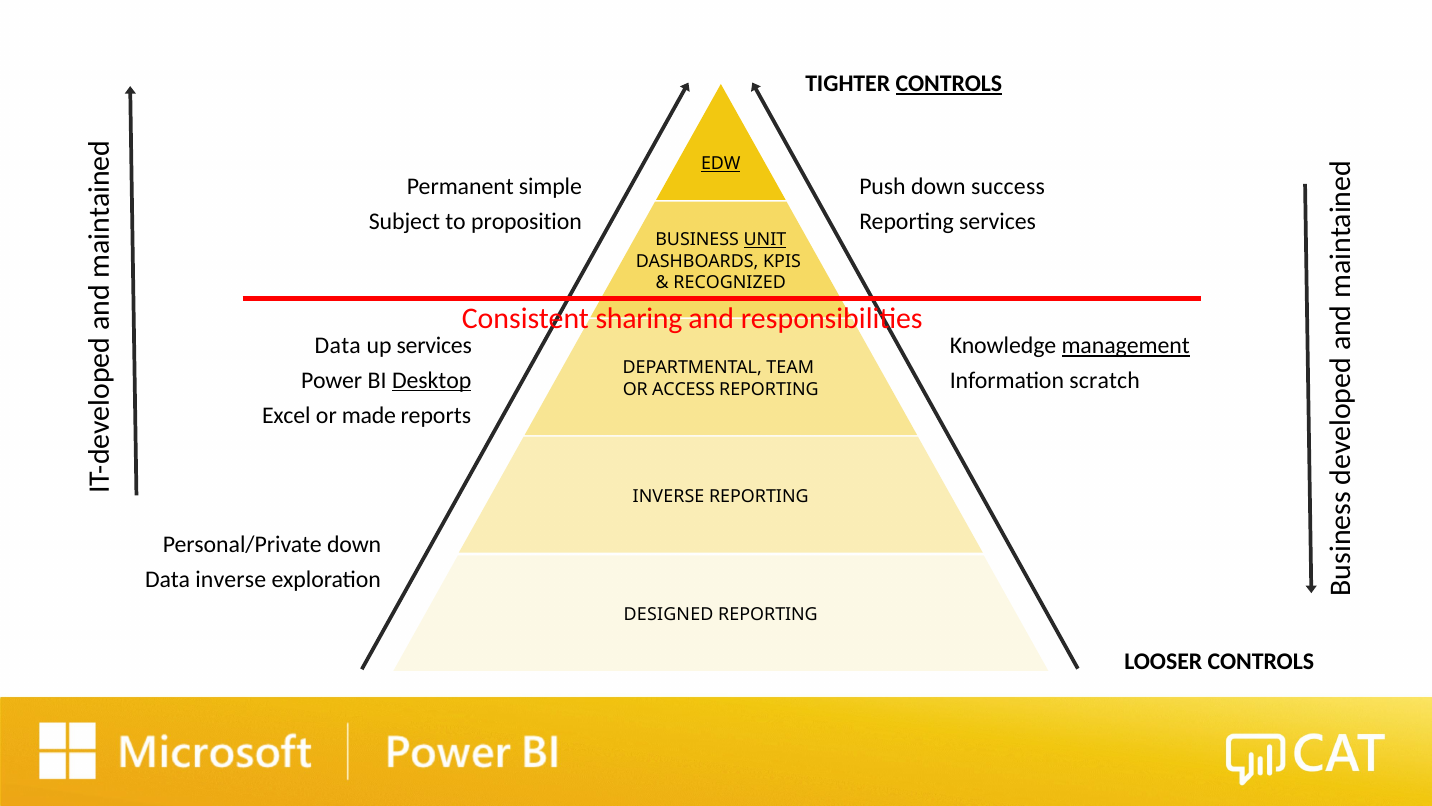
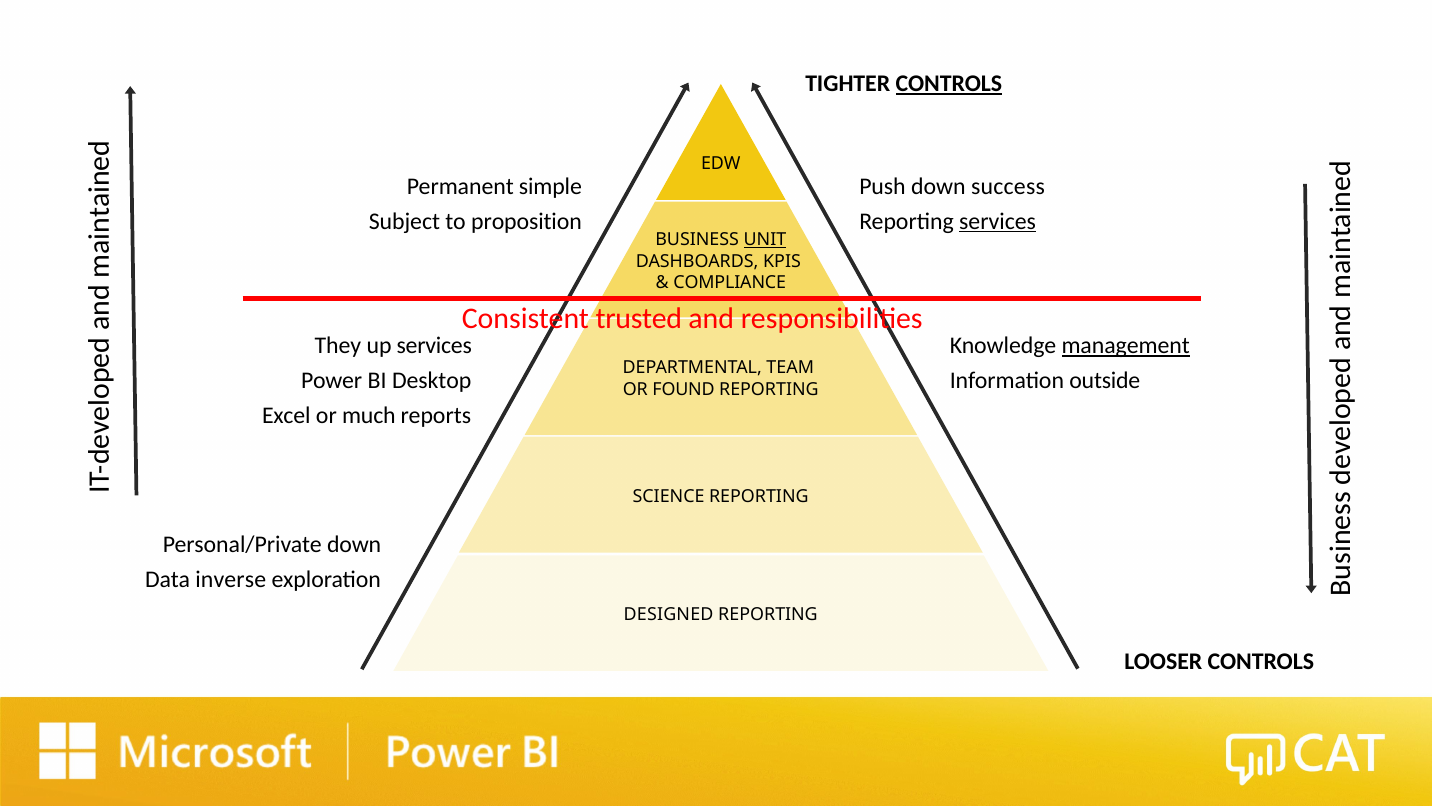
EDW underline: present -> none (721, 164)
services underline: none -> present (998, 221)
RECOGNIZED: RECOGNIZED -> COMPLIANCE (730, 283)
sharing: sharing -> trusted (639, 318)
Data: Data -> They (338, 346)
Desktop underline: present -> none (432, 380)
scratch: scratch -> outside (1105, 380)
ACCESS: ACCESS -> FOUND (684, 389)
made: made -> much (369, 415)
INVERSE: INVERSE -> SCIENCE (669, 496)
